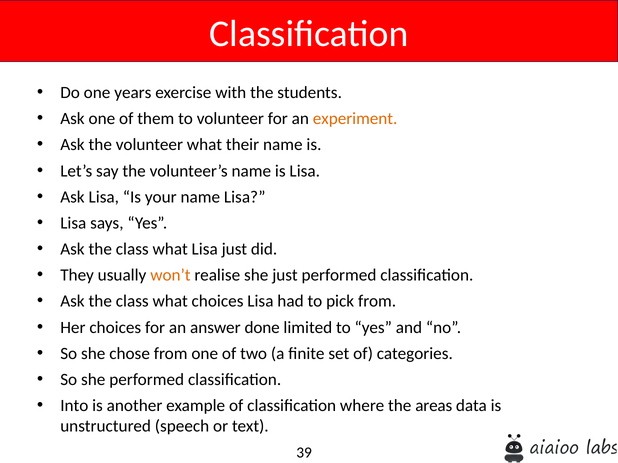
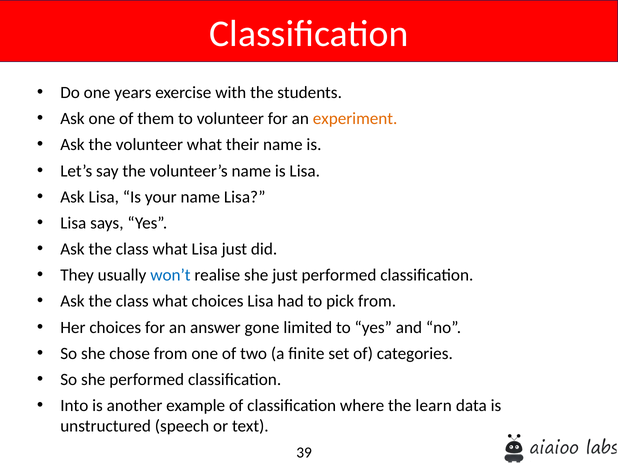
won’t colour: orange -> blue (170, 275)
done: done -> gone (262, 328)
areas: areas -> learn (434, 406)
